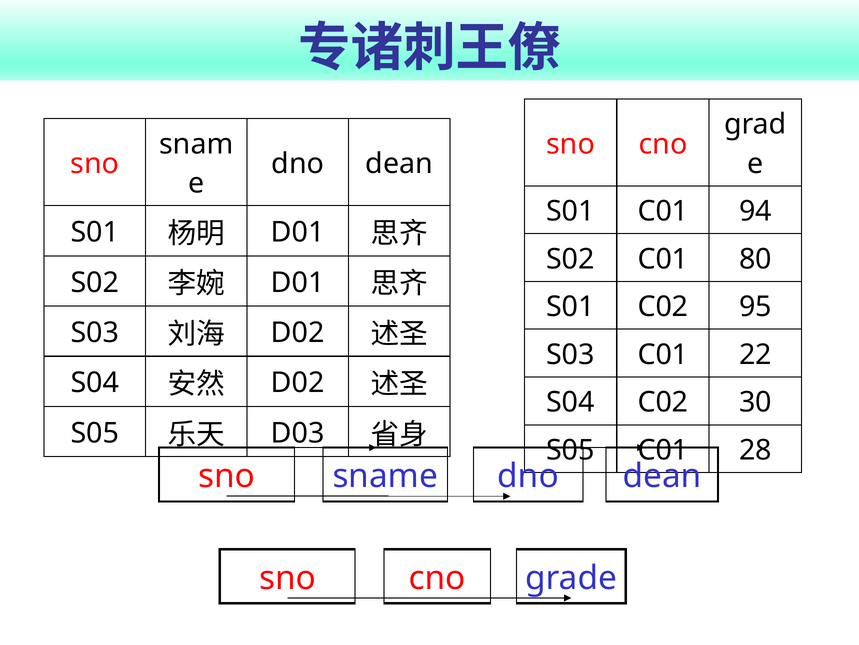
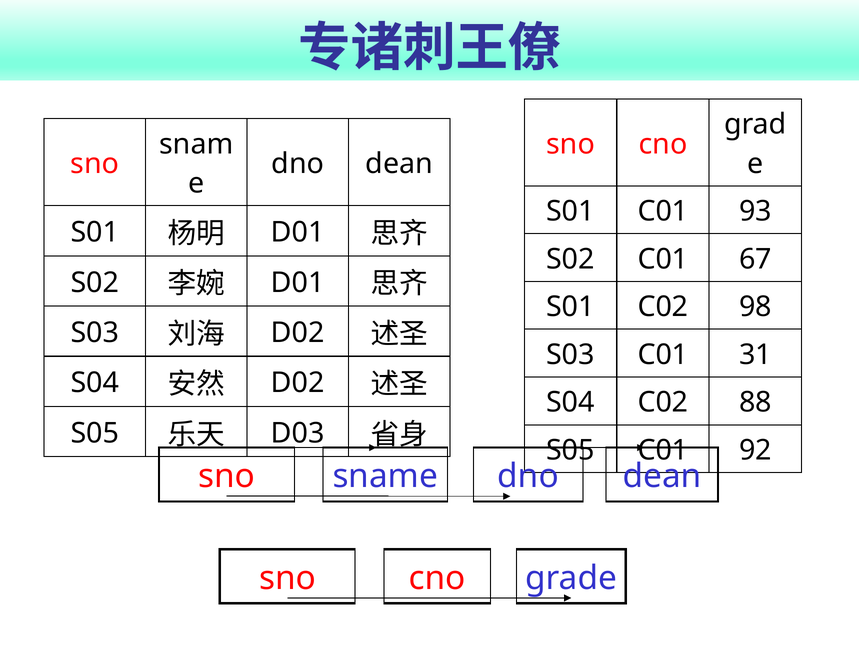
94: 94 -> 93 (755, 211)
80: 80 -> 67 (755, 259)
95: 95 -> 98 (755, 307)
22: 22 -> 31 (755, 354)
30: 30 -> 88 (755, 402)
28: 28 -> 92 (755, 450)
